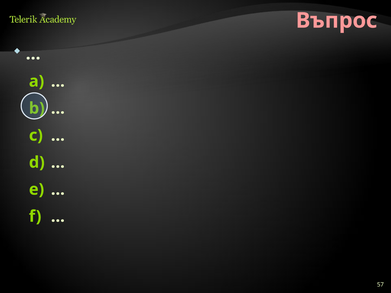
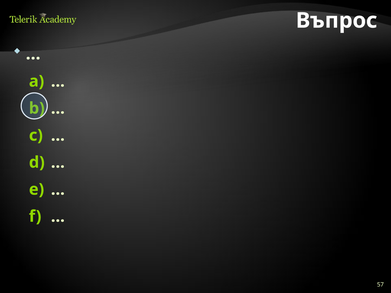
Въпрос colour: pink -> white (337, 21)
